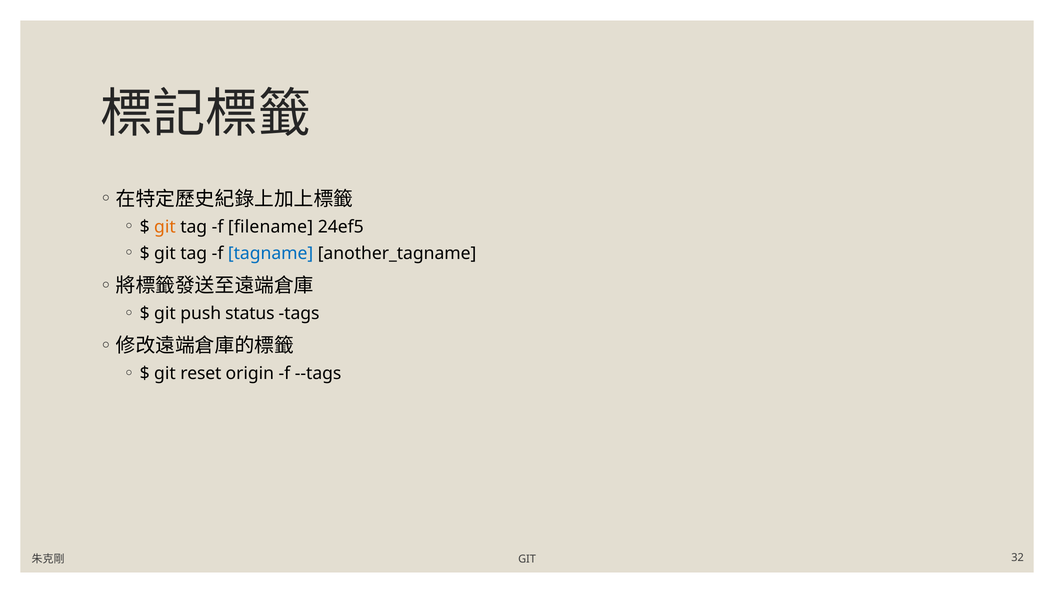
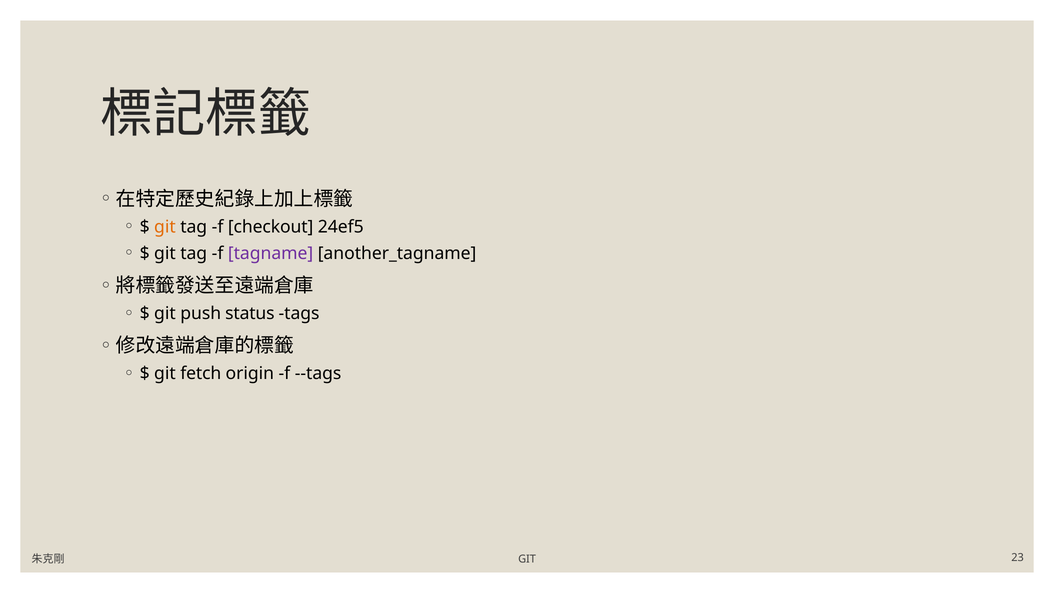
filename: filename -> checkout (271, 227)
tagname colour: blue -> purple (271, 253)
reset: reset -> fetch (201, 374)
32: 32 -> 23 (1018, 558)
